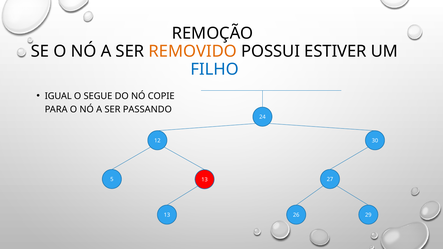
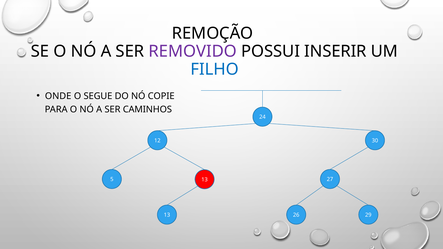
REMOVIDO colour: orange -> purple (193, 51)
ESTIVER: ESTIVER -> INSERIR (335, 51)
IGUAL: IGUAL -> ONDE (58, 96)
PASSANDO: PASSANDO -> CAMINHOS (147, 109)
